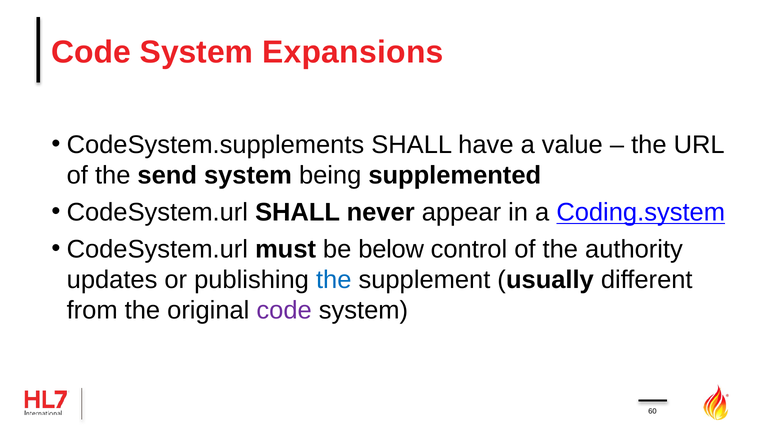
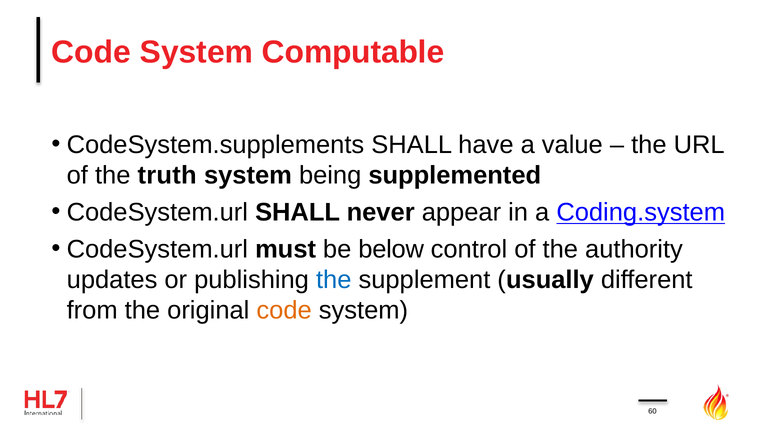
Expansions: Expansions -> Computable (353, 52)
send: send -> truth (167, 175)
code colour: purple -> orange (284, 311)
